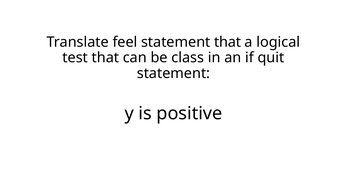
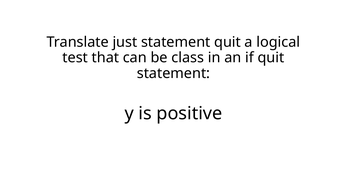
feel: feel -> just (125, 42)
statement that: that -> quit (227, 42)
